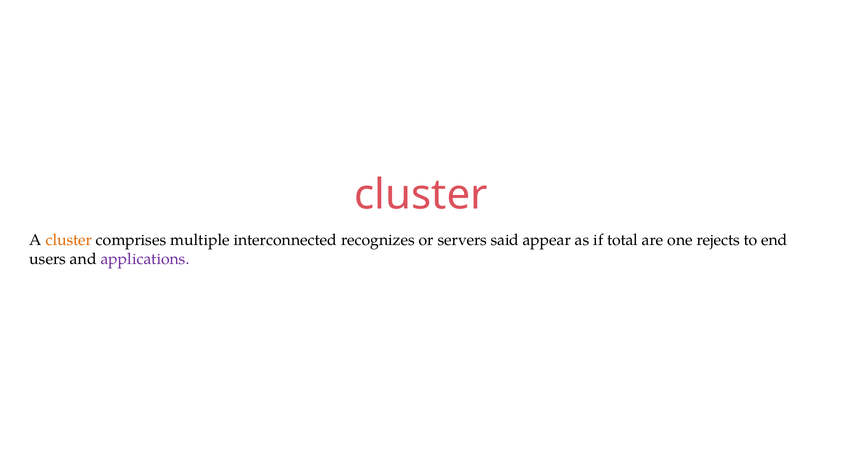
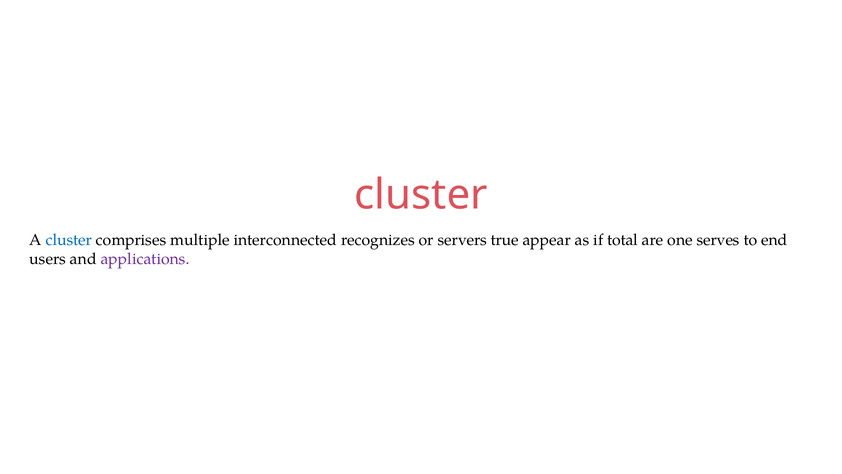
cluster colour: orange -> blue (69, 240)
said: said -> true (505, 240)
rejects: rejects -> serves (718, 240)
